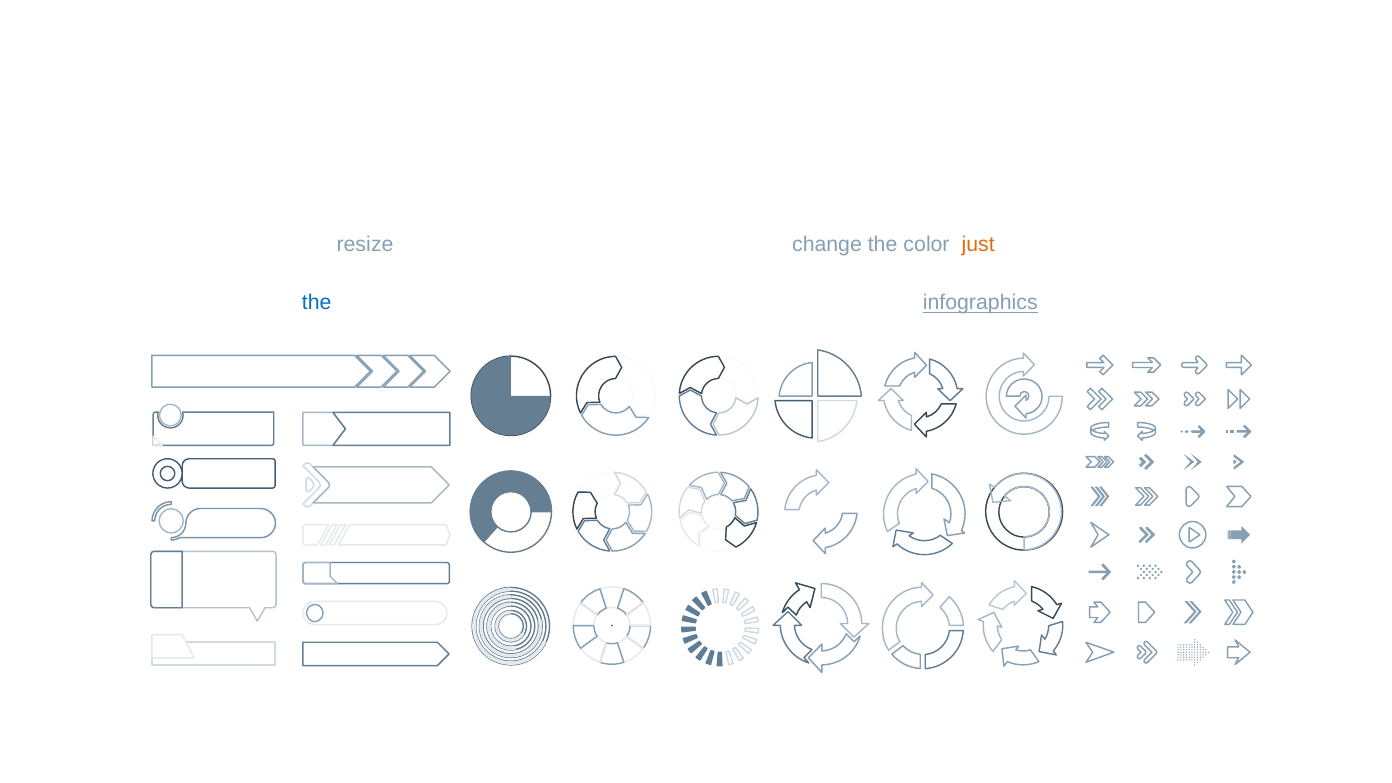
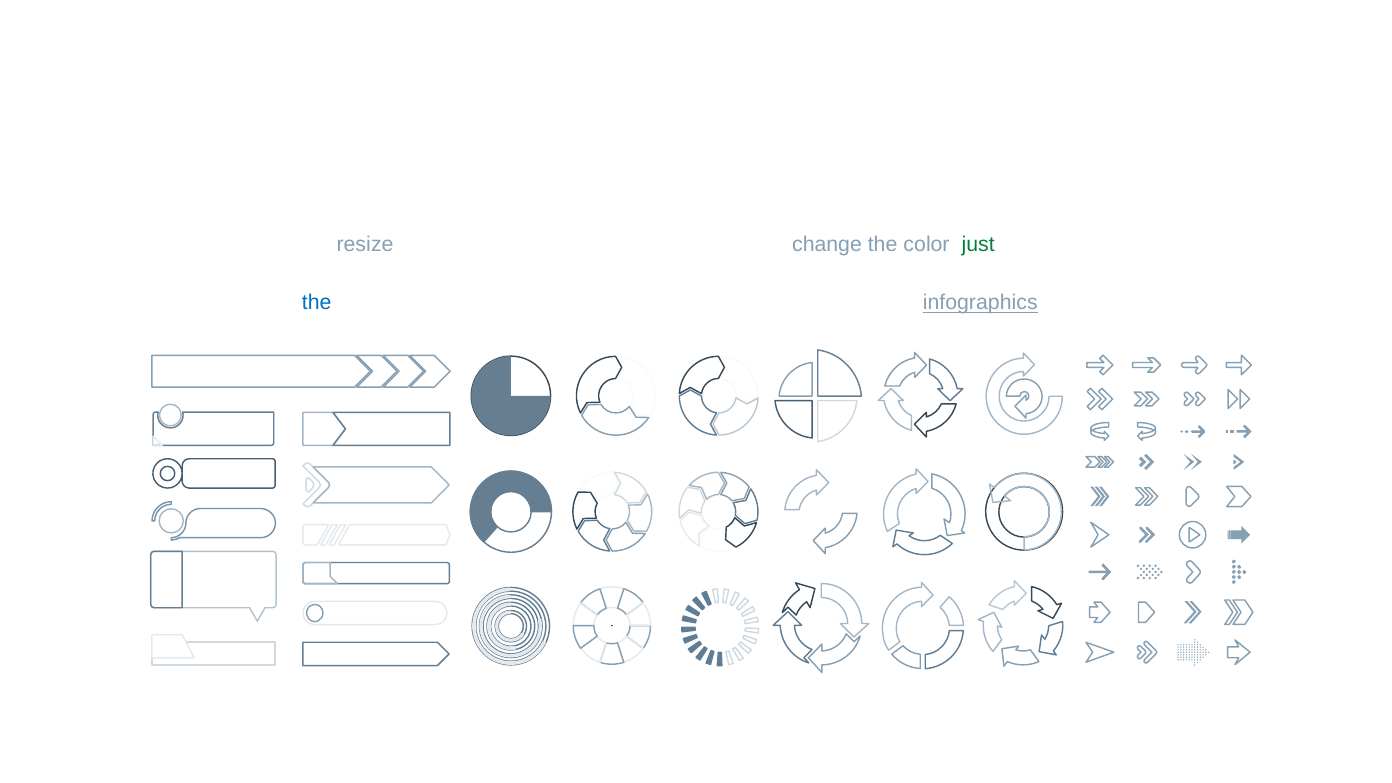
just colour: orange -> green (978, 244)
